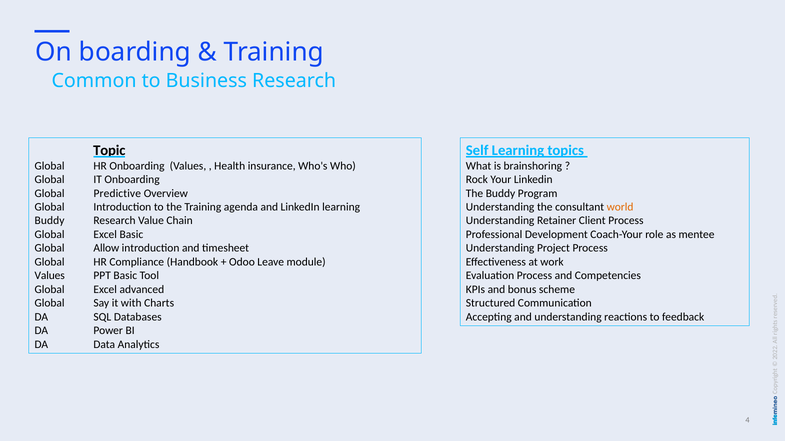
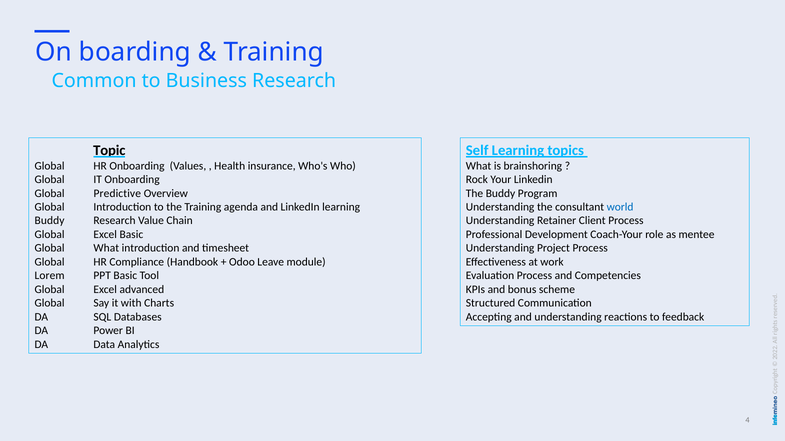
world colour: orange -> blue (620, 207)
Global Allow: Allow -> What (106, 248)
Values: Values -> Lorem (50, 276)
